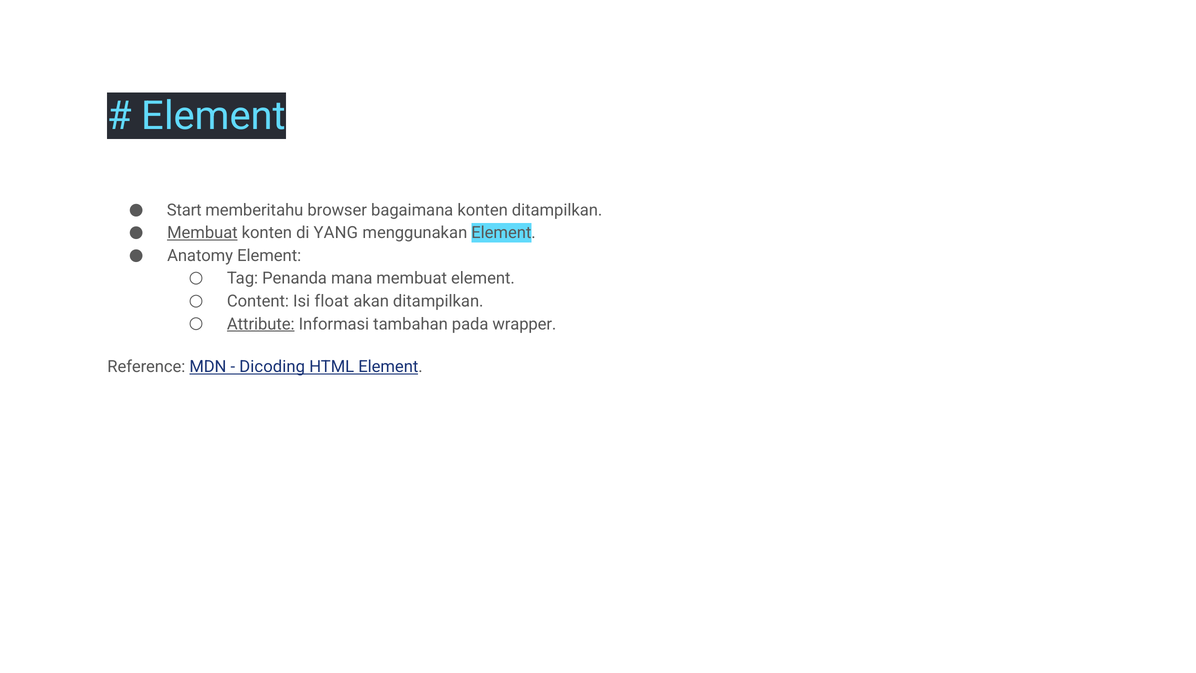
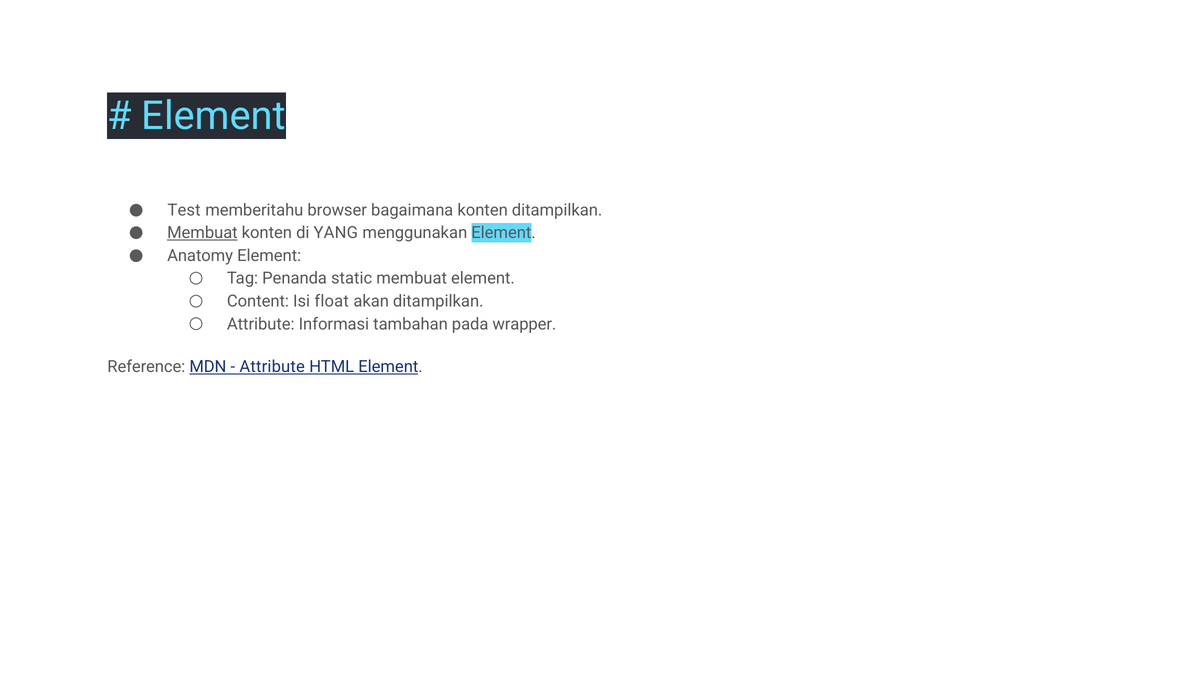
Start: Start -> Test (184, 210)
mana: mana -> static (352, 278)
Attribute underline: present -> none (261, 324)
Dicoding: Dicoding -> Attribute (272, 367)
